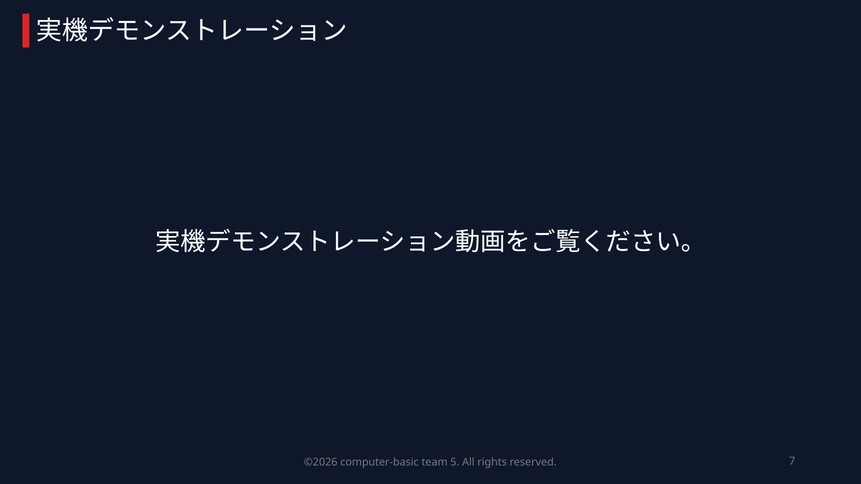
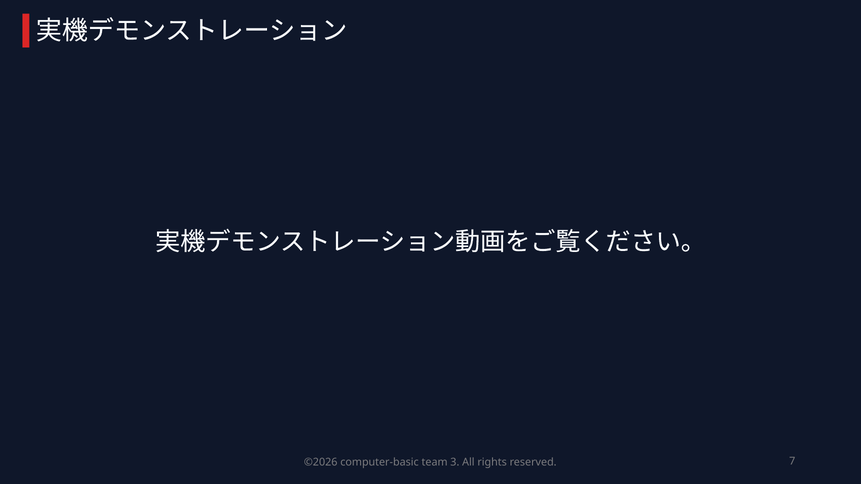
5: 5 -> 3 (455, 463)
